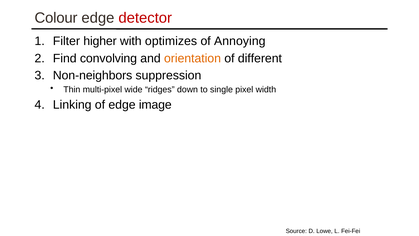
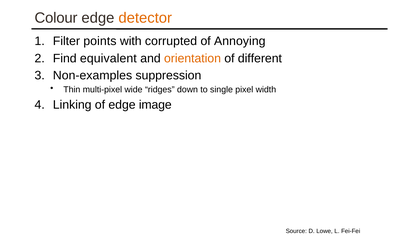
detector colour: red -> orange (145, 18)
higher: higher -> points (100, 41)
optimizes: optimizes -> corrupted (171, 41)
convolving: convolving -> equivalent (108, 58)
Non-neighbors: Non-neighbors -> Non-examples (93, 75)
